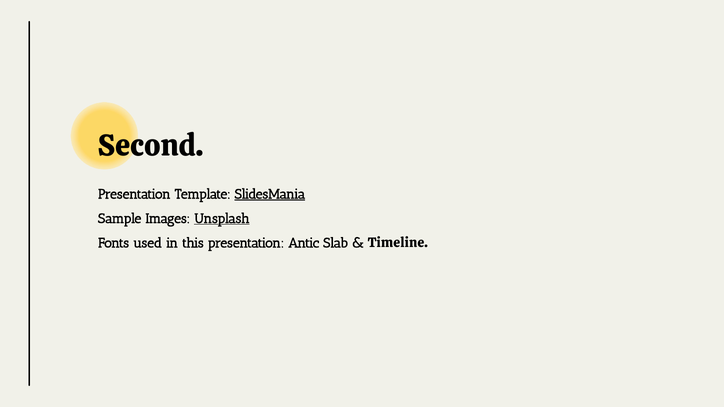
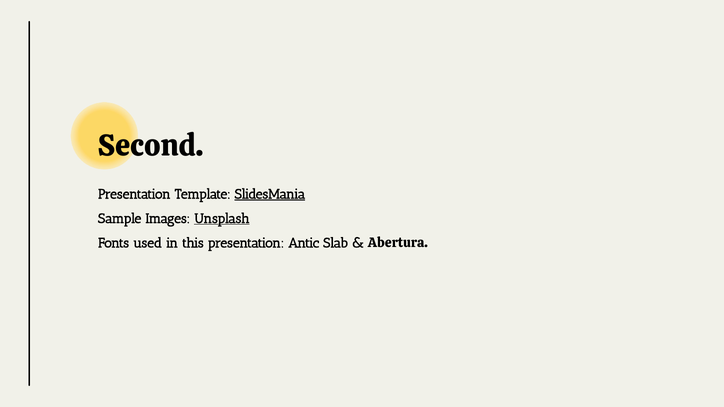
Timeline: Timeline -> Abertura (398, 243)
